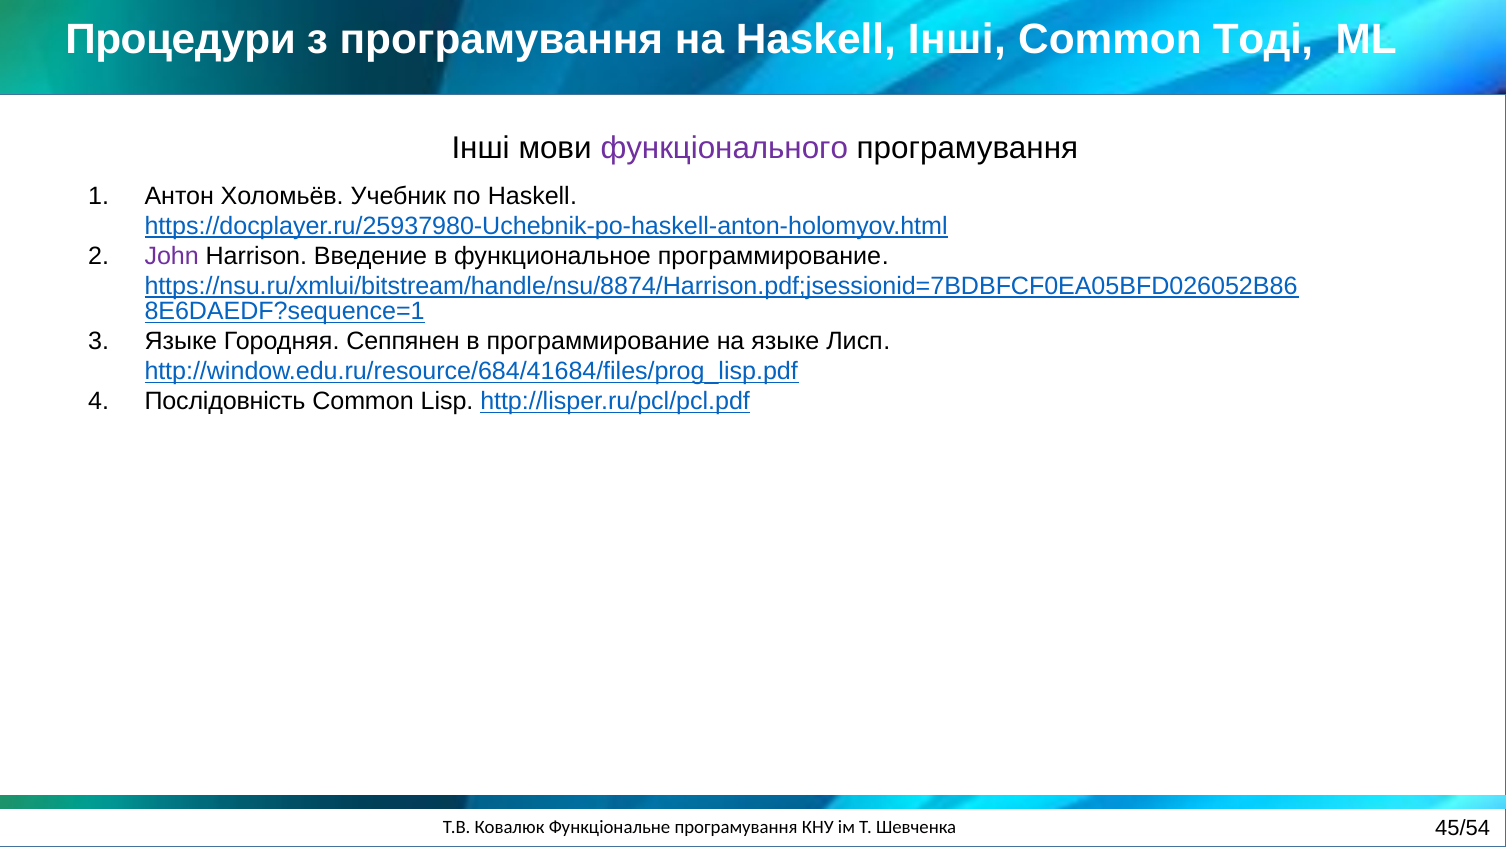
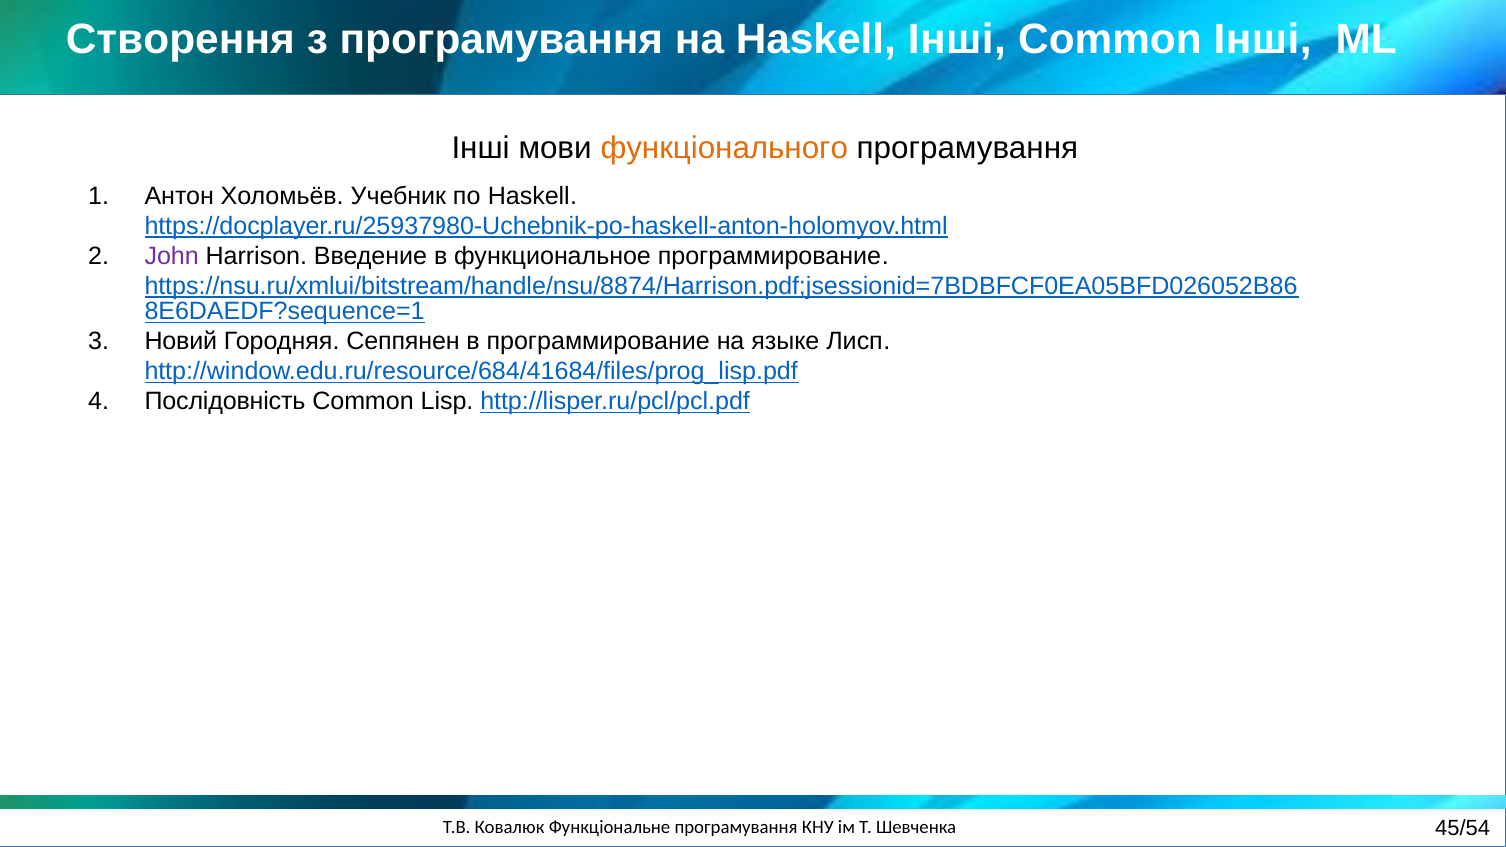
Процедури: Процедури -> Створення (180, 40)
Common Тоді: Тоді -> Інші (1263, 40)
функціонального colour: purple -> orange (724, 148)
Языке: Языке -> Новий (181, 341)
